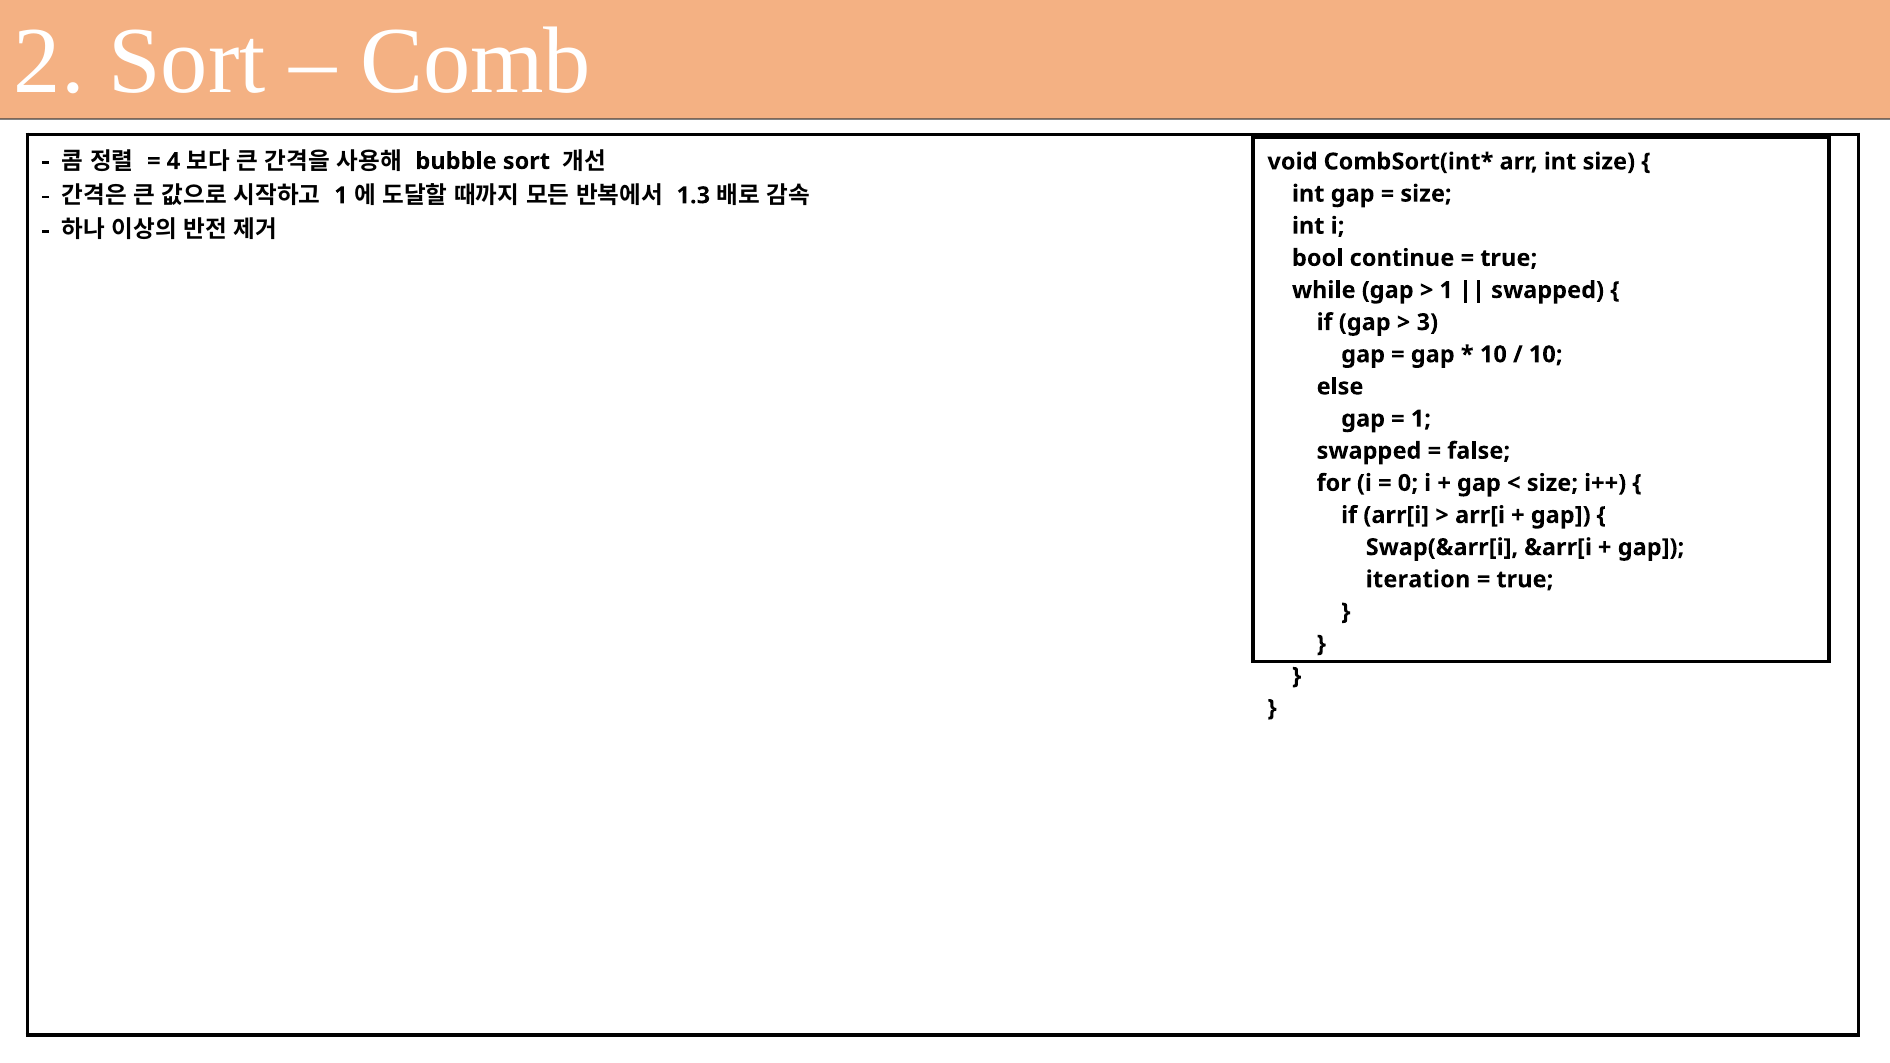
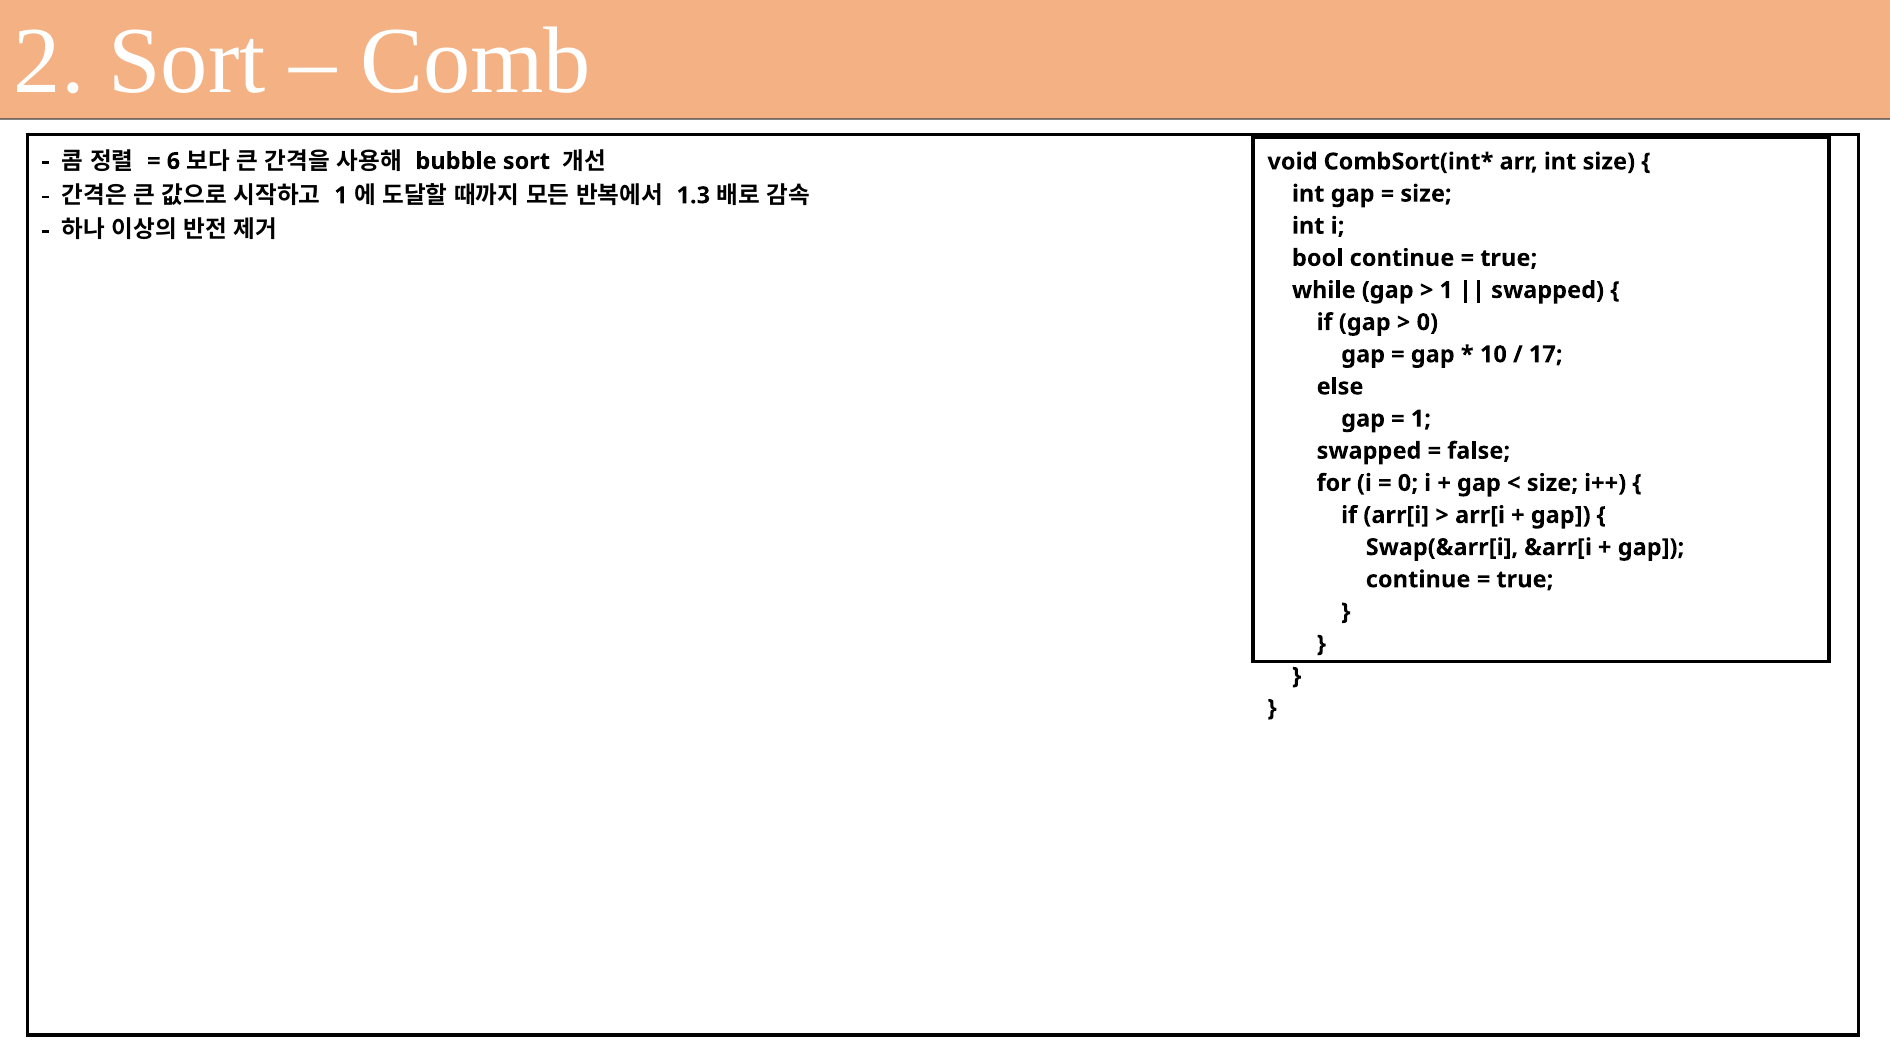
4: 4 -> 6 (173, 161)
3: 3 -> 0 (1427, 322)
10: 10 -> 17 (1546, 355)
iteration: iteration -> continue (1418, 580)
